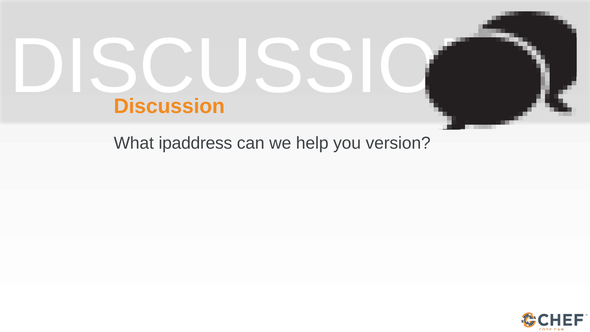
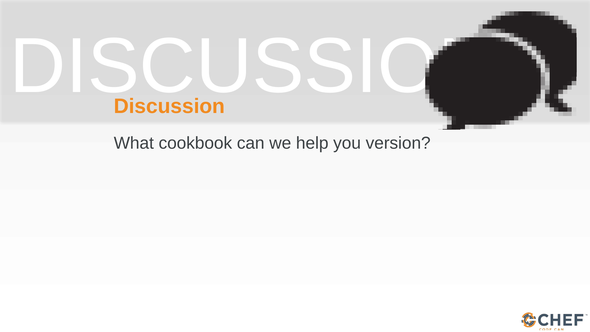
ipaddress: ipaddress -> cookbook (195, 143)
